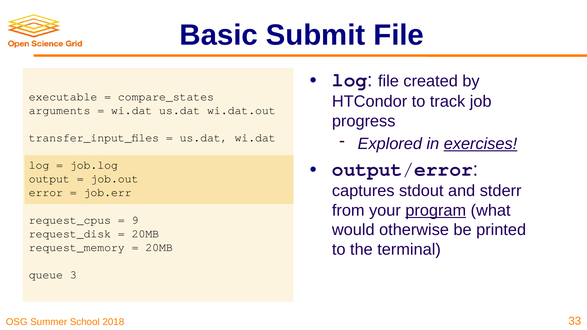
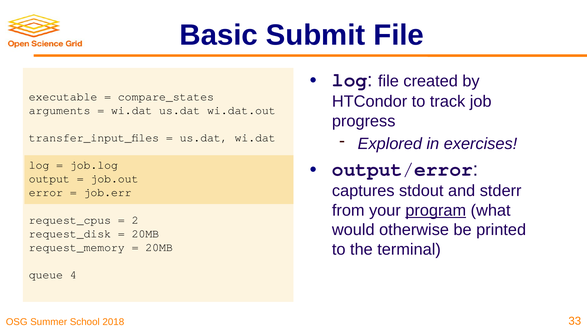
exercises underline: present -> none (481, 144)
9: 9 -> 2 (135, 220)
3: 3 -> 4 (73, 275)
